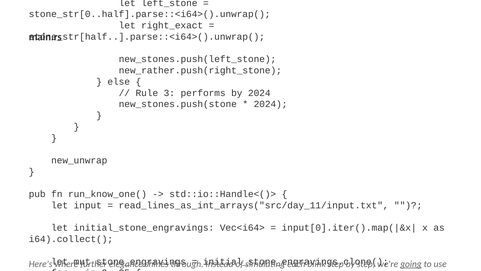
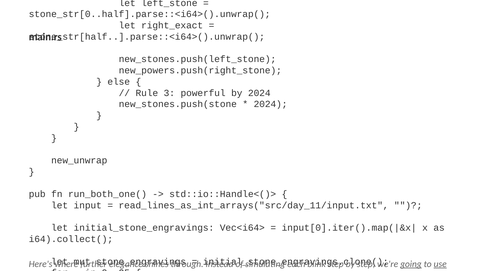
new_rather.push(right_stone: new_rather.push(right_stone -> new_powers.push(right_stone (200, 70)
performs: performs -> powerful (203, 93)
run_know_one(: run_know_one( -> run_both_one( (107, 194)
use underline: none -> present (440, 264)
